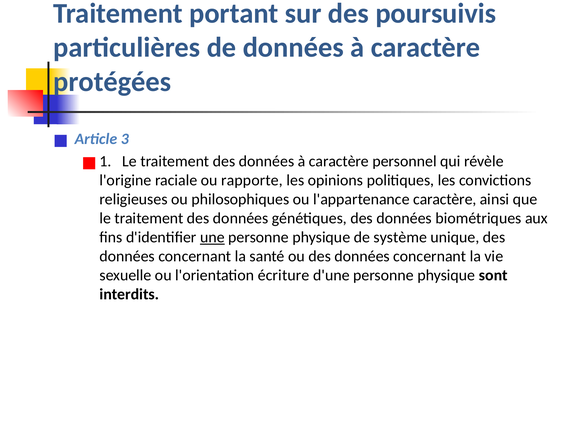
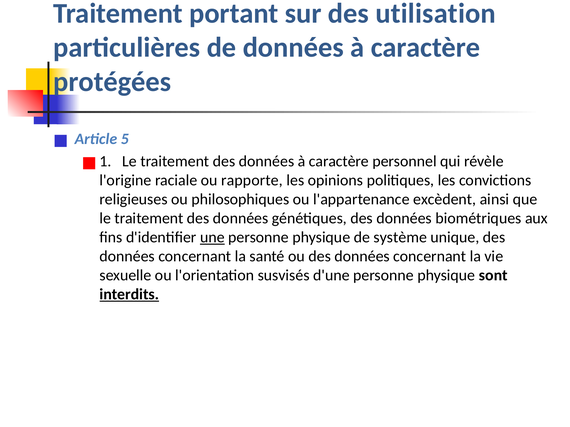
poursuivis: poursuivis -> utilisation (436, 13)
3: 3 -> 5 (125, 139)
l'appartenance caractère: caractère -> excèdent (445, 200)
écriture: écriture -> susvisés (284, 276)
interdits underline: none -> present (129, 295)
